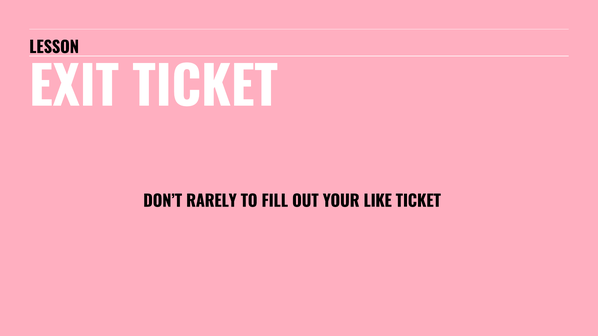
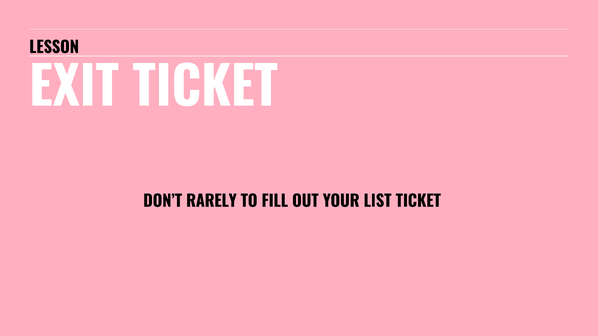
LIKE: LIKE -> LIST (378, 201)
